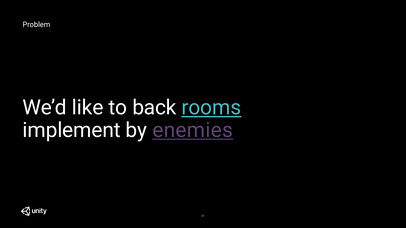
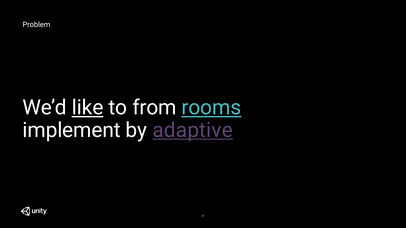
like underline: none -> present (88, 108)
back: back -> from (154, 108)
enemies: enemies -> adaptive (193, 131)
